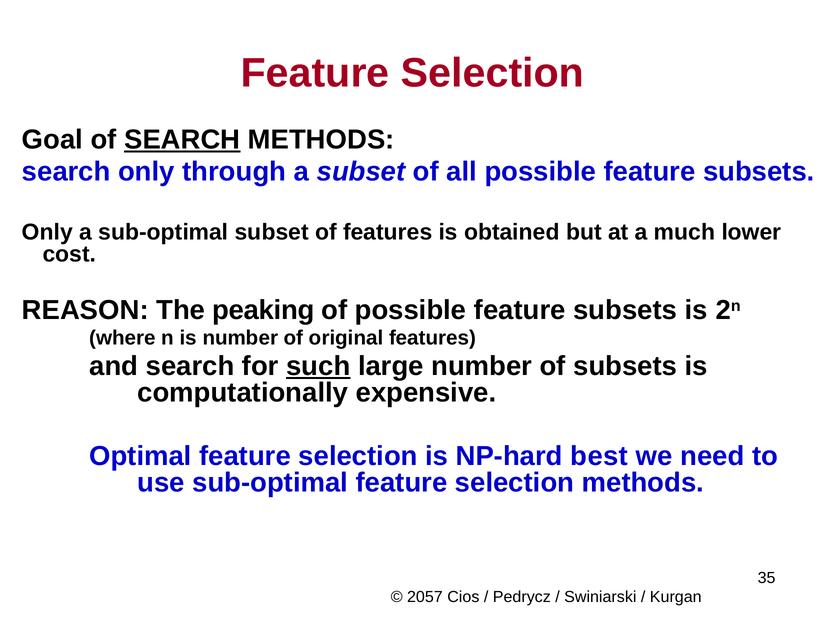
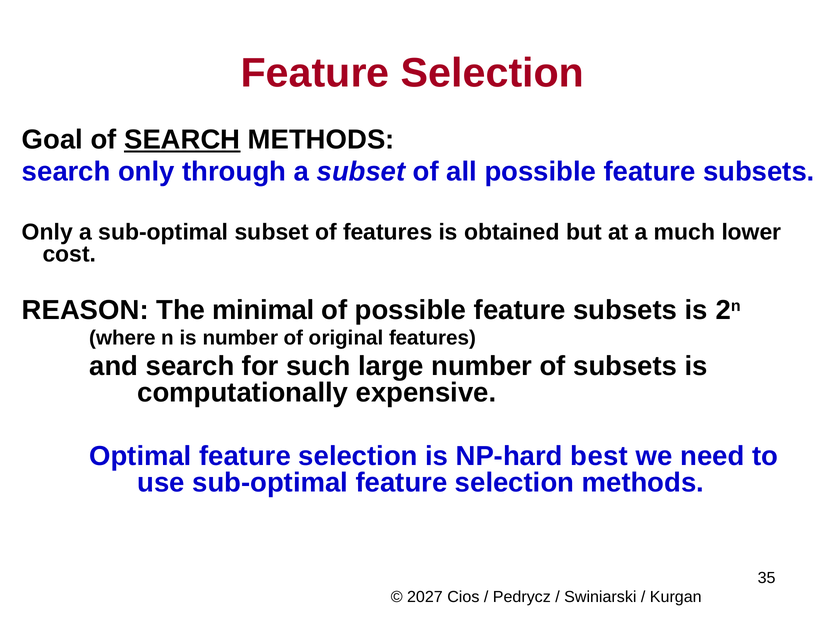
peaking: peaking -> minimal (263, 311)
such underline: present -> none (318, 367)
2057: 2057 -> 2027 (425, 598)
